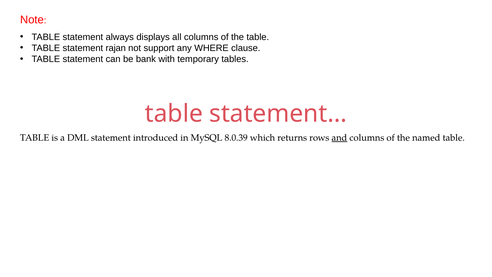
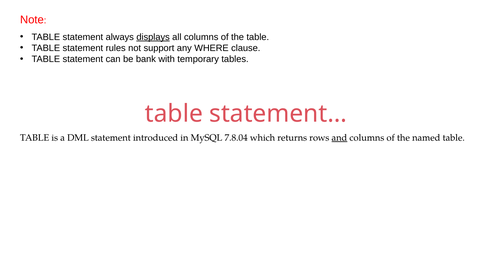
displays underline: none -> present (153, 37)
rajan: rajan -> rules (116, 48)
8.0.39: 8.0.39 -> 7.8.04 (236, 138)
